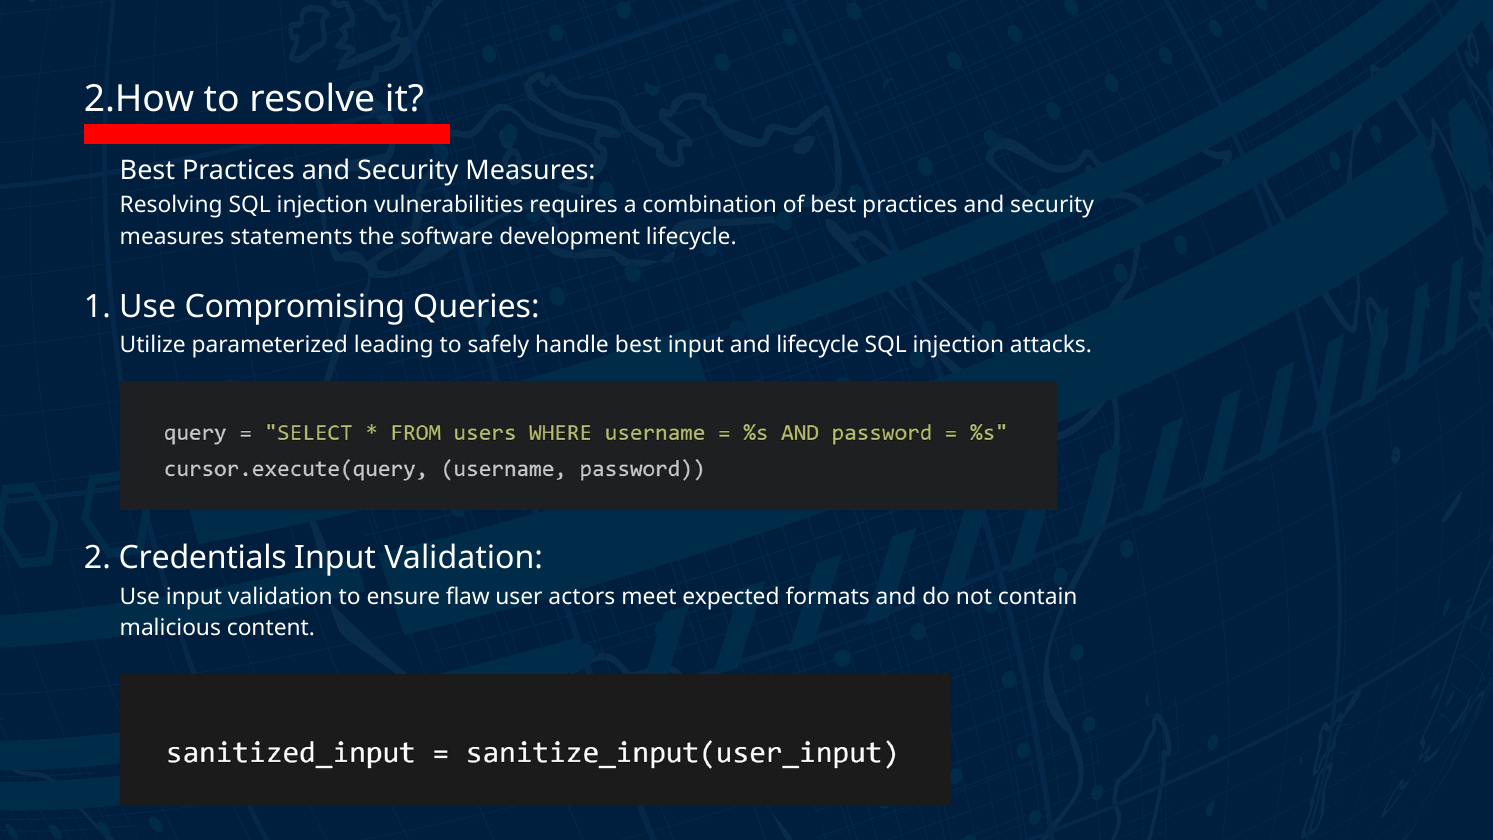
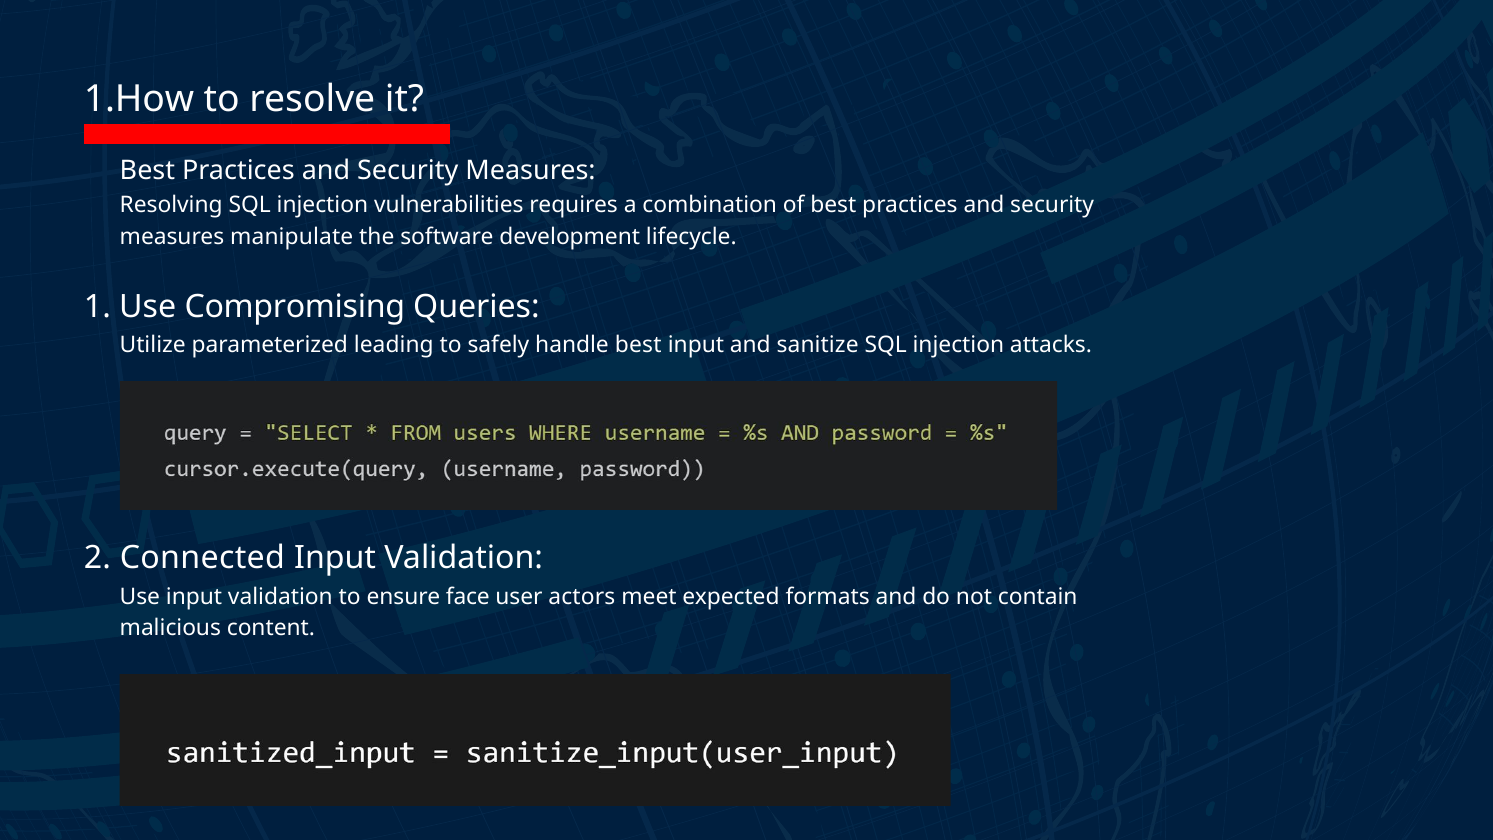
2.How: 2.How -> 1.How (139, 100)
statements: statements -> manipulate (292, 237)
and lifecycle: lifecycle -> sanitize (818, 345)
Credentials: Credentials -> Connected (202, 558)
flaw: flaw -> face (468, 596)
